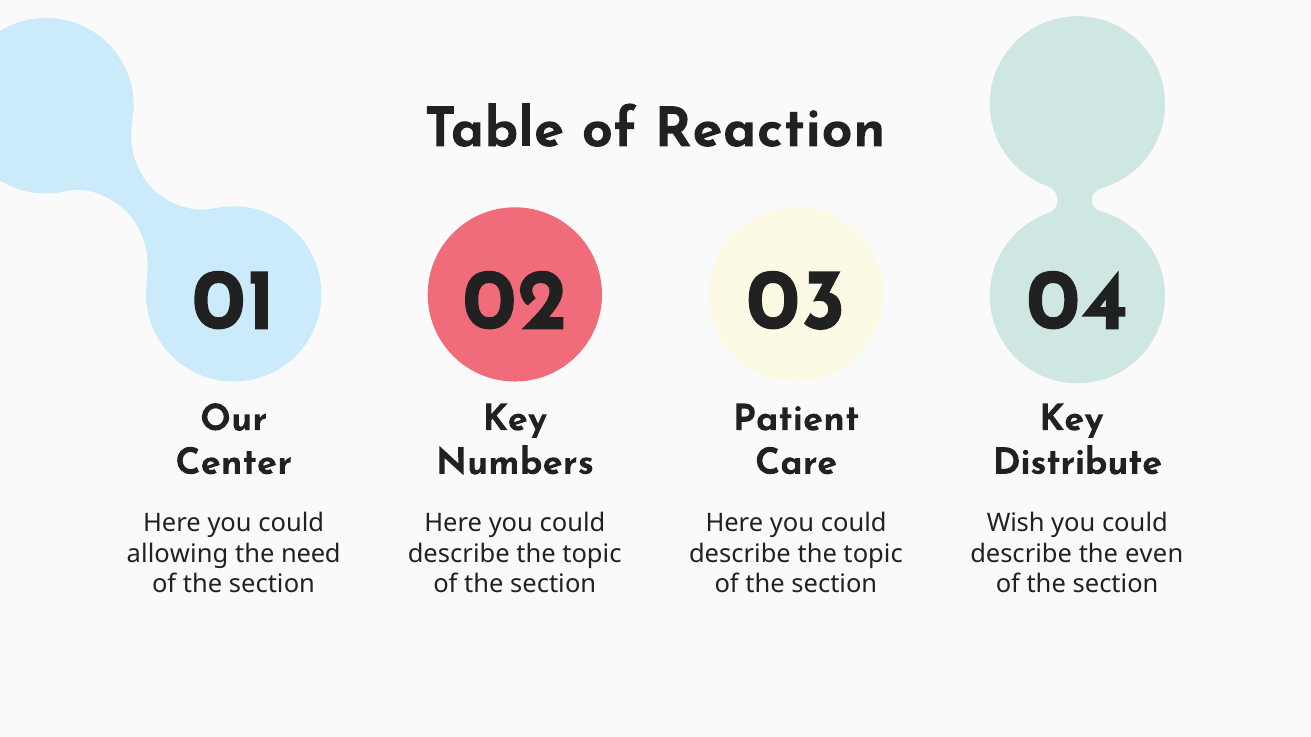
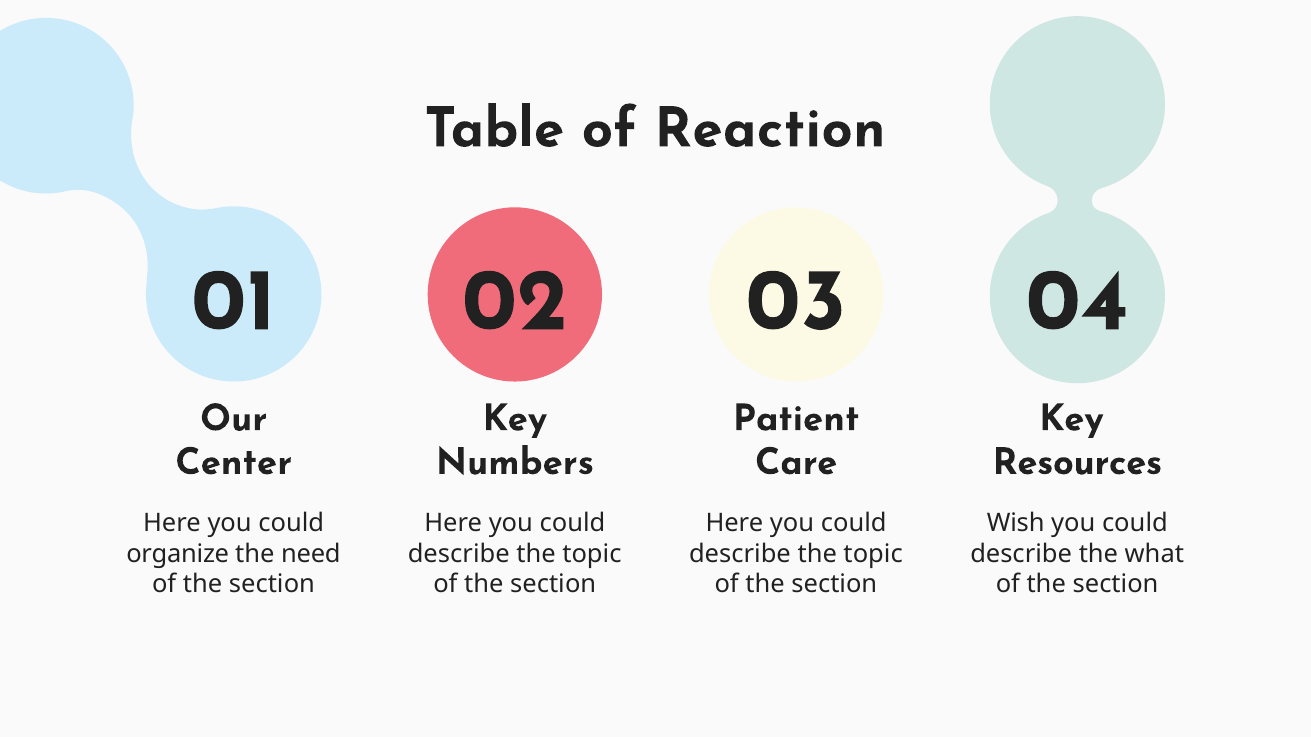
Distribute: Distribute -> Resources (1077, 462)
allowing: allowing -> organize (178, 554)
even: even -> what (1154, 554)
